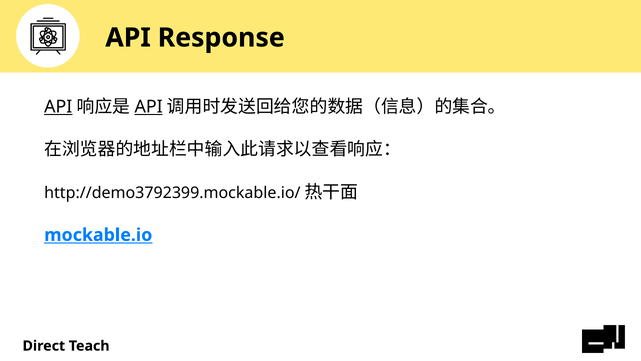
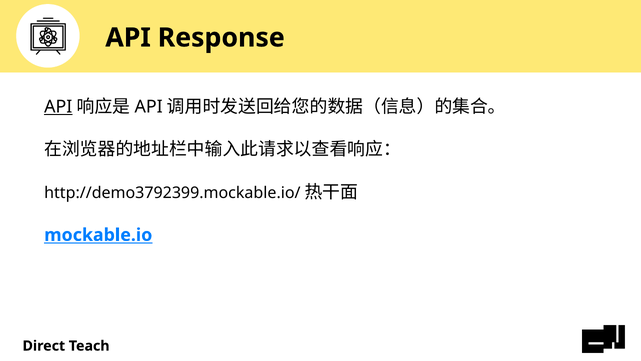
API underline: present -> none (149, 106)
